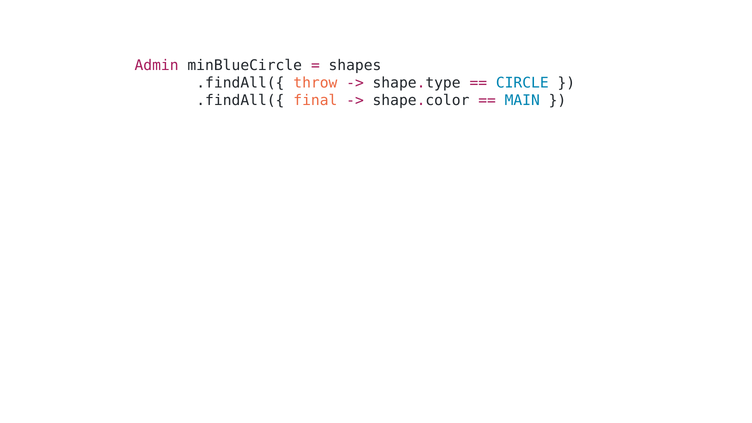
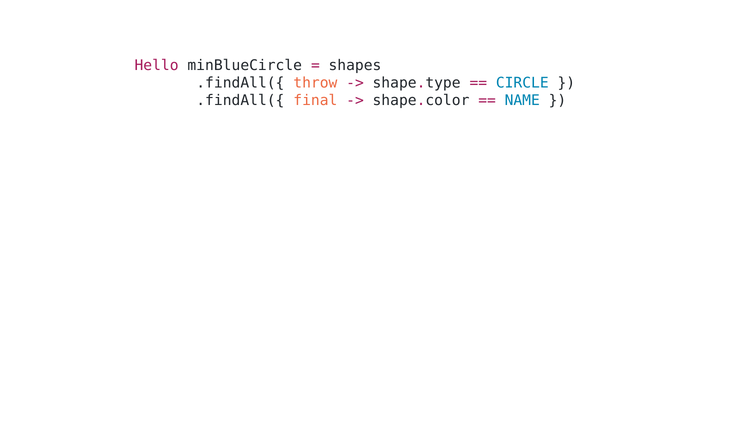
Admin: Admin -> Hello (157, 65)
MAIN: MAIN -> NAME (522, 100)
